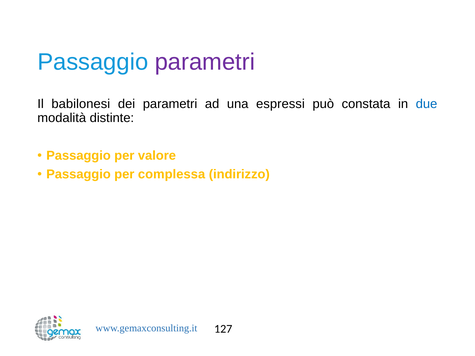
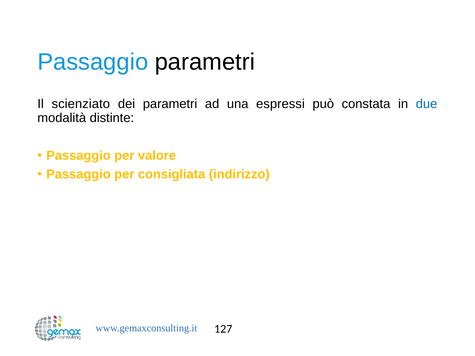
parametri colour: purple -> black (205, 62)
babilonesi: babilonesi -> scienziato (81, 104)
complessa: complessa -> consigliata (172, 175)
